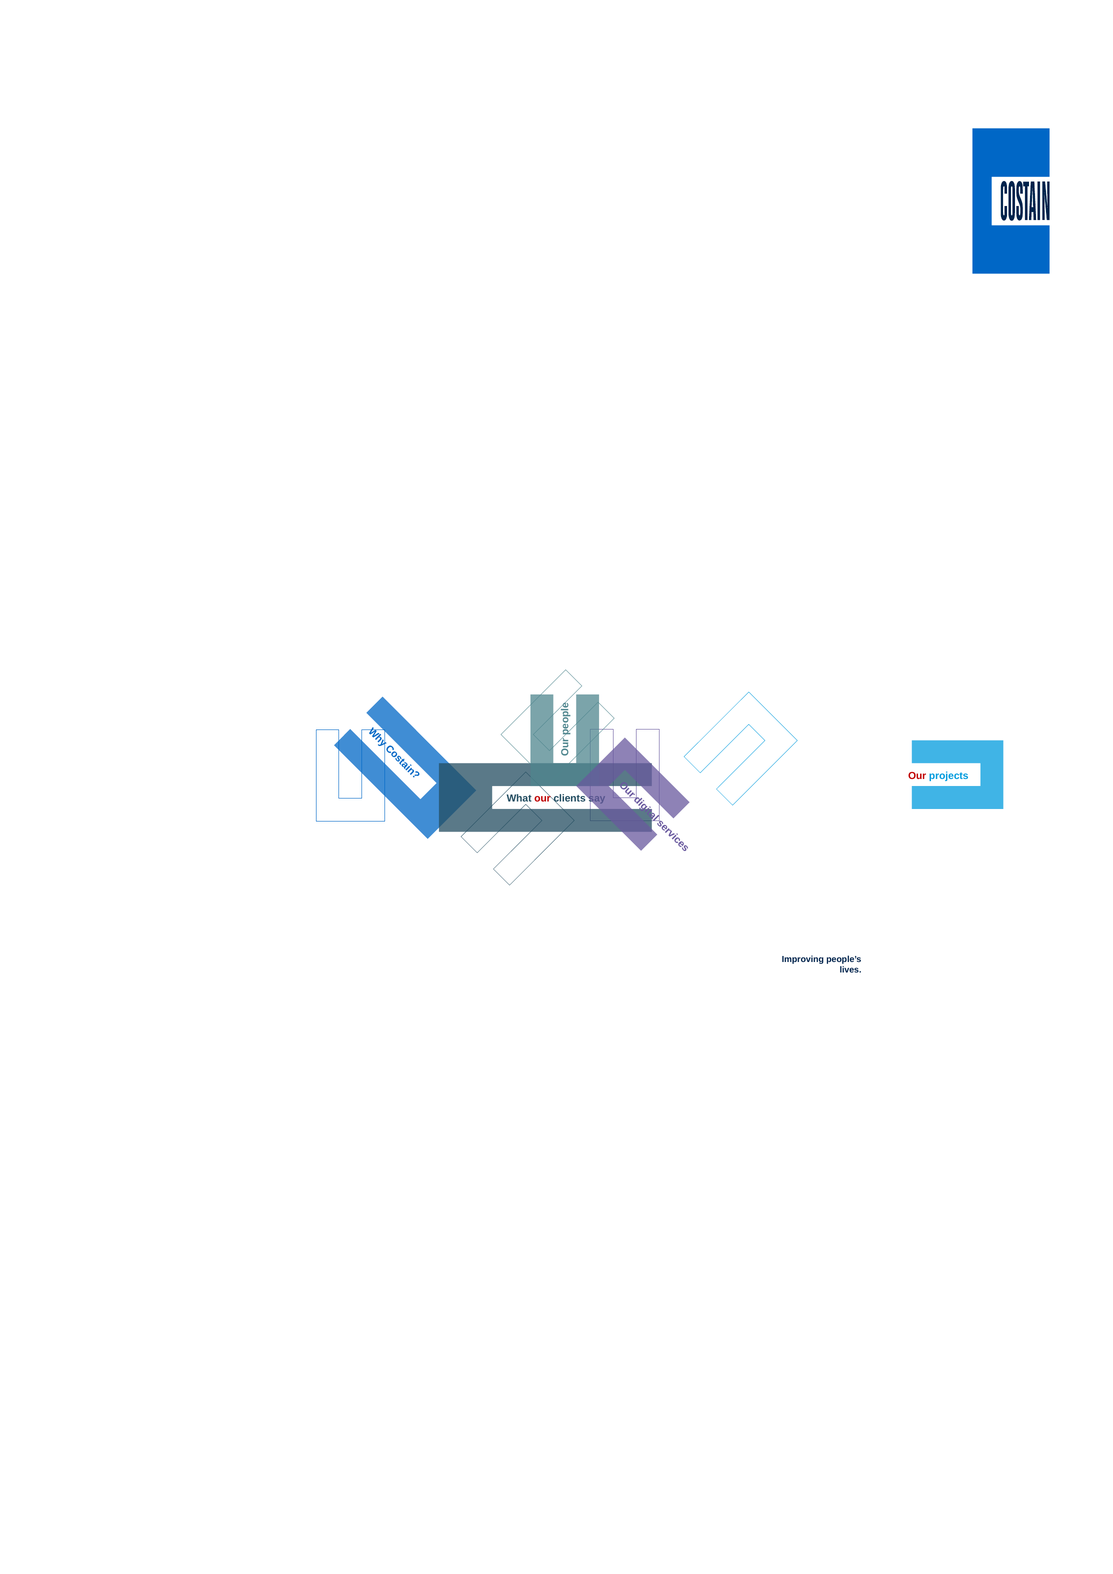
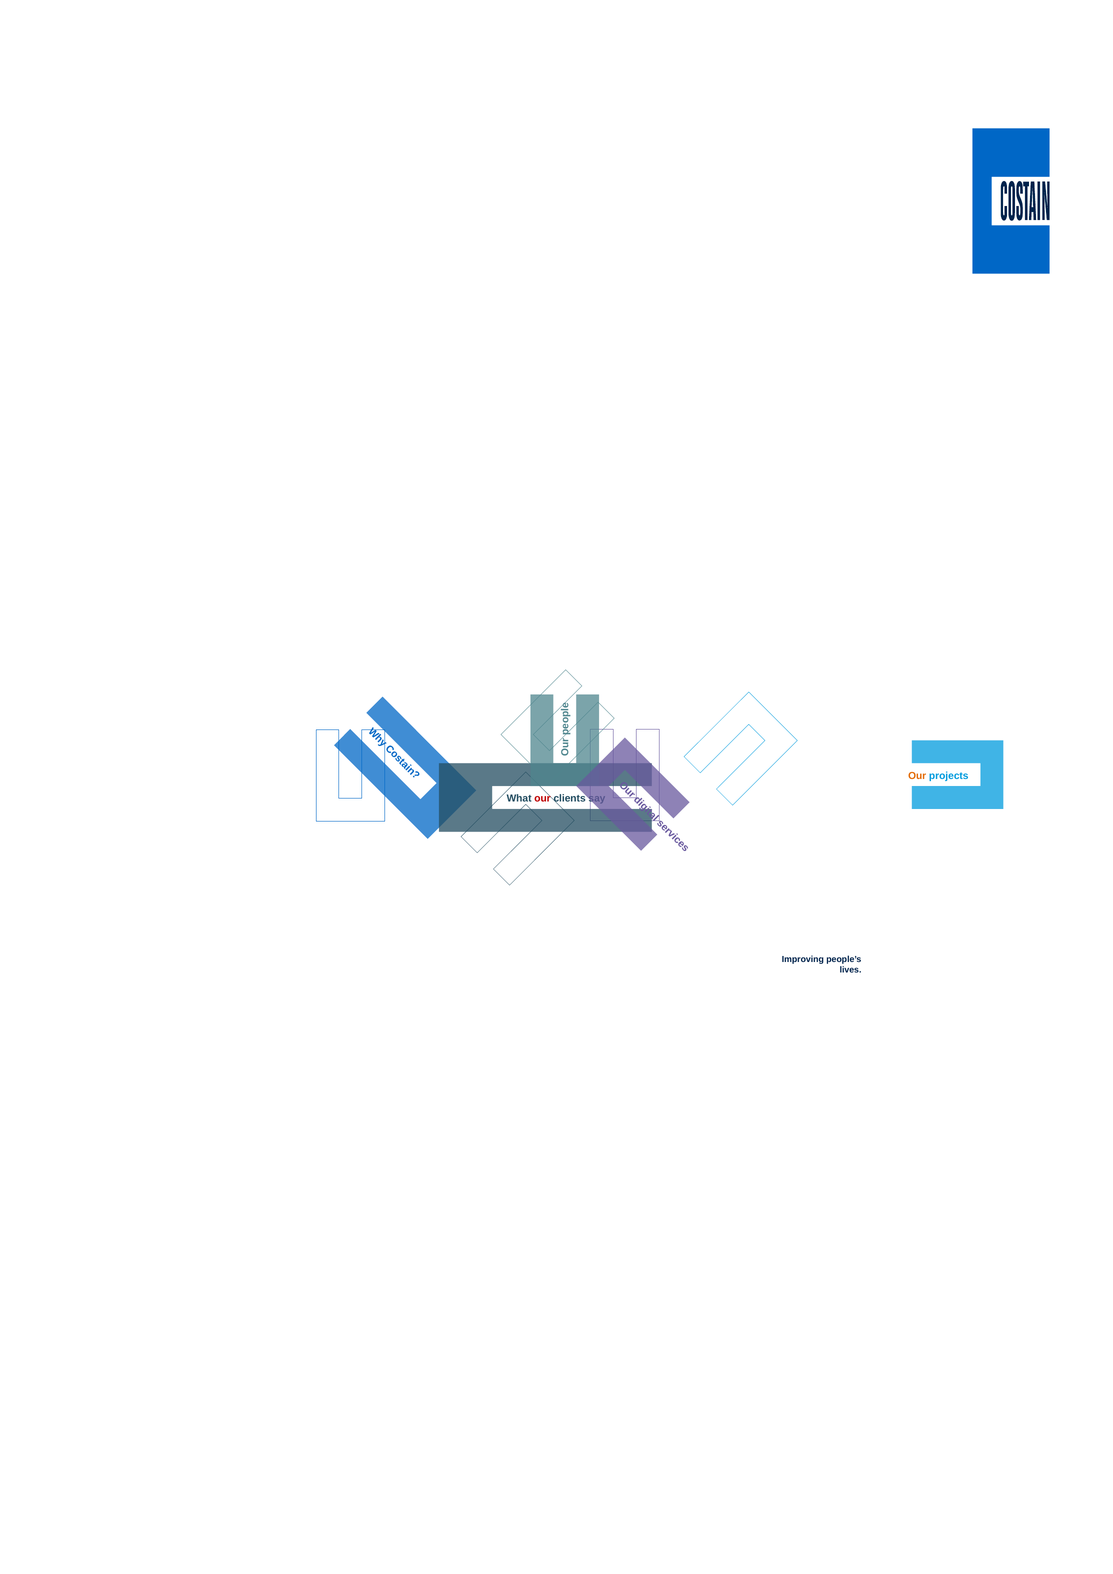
Our colour: red -> orange (917, 776)
